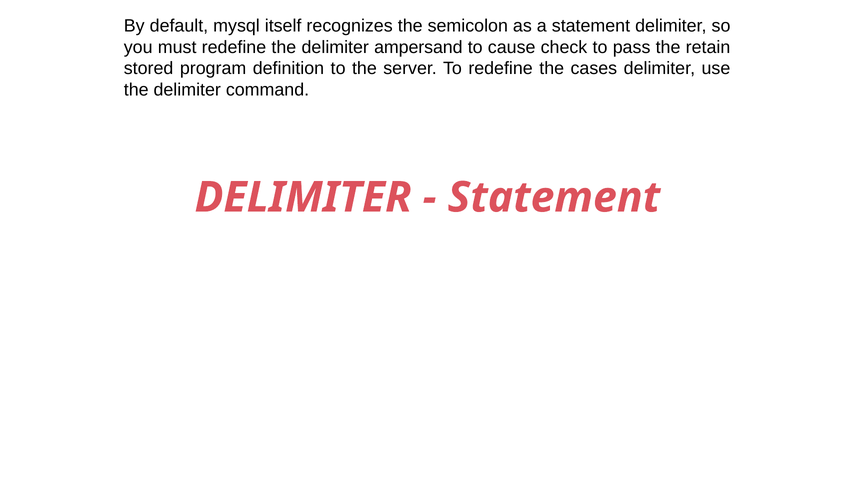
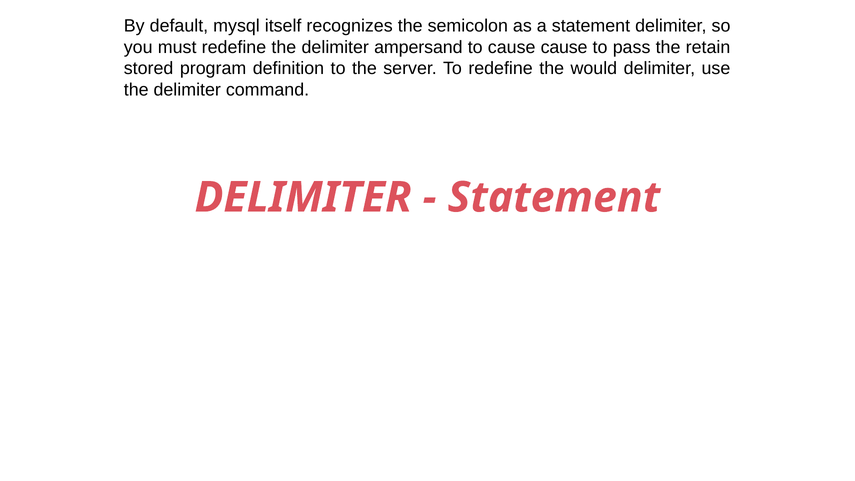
cause check: check -> cause (564, 47)
cases: cases -> would (594, 69)
